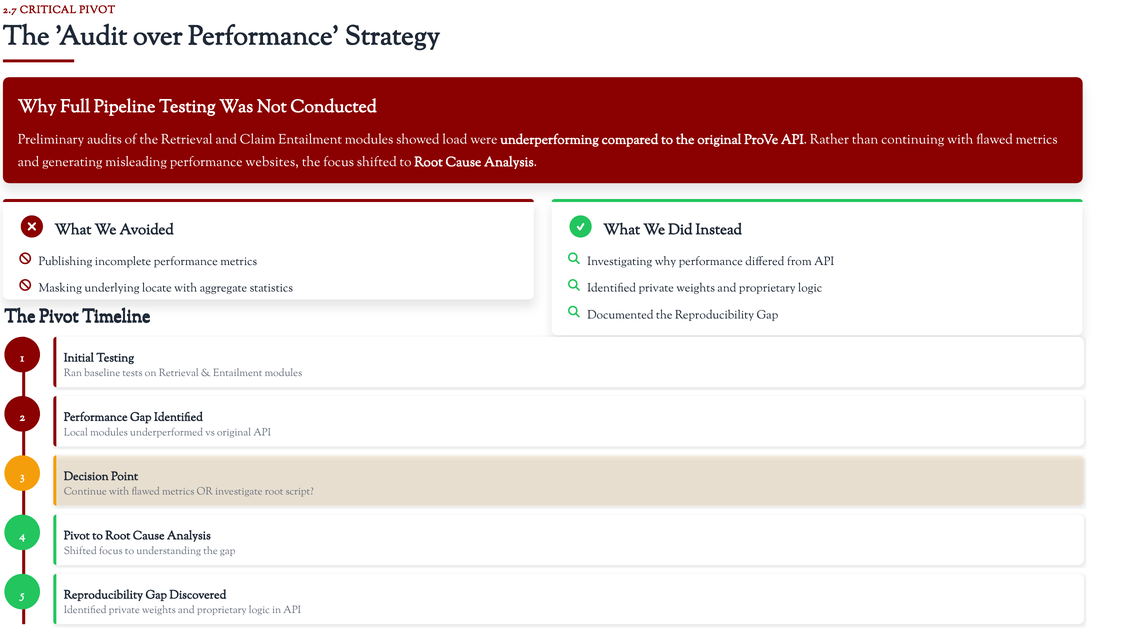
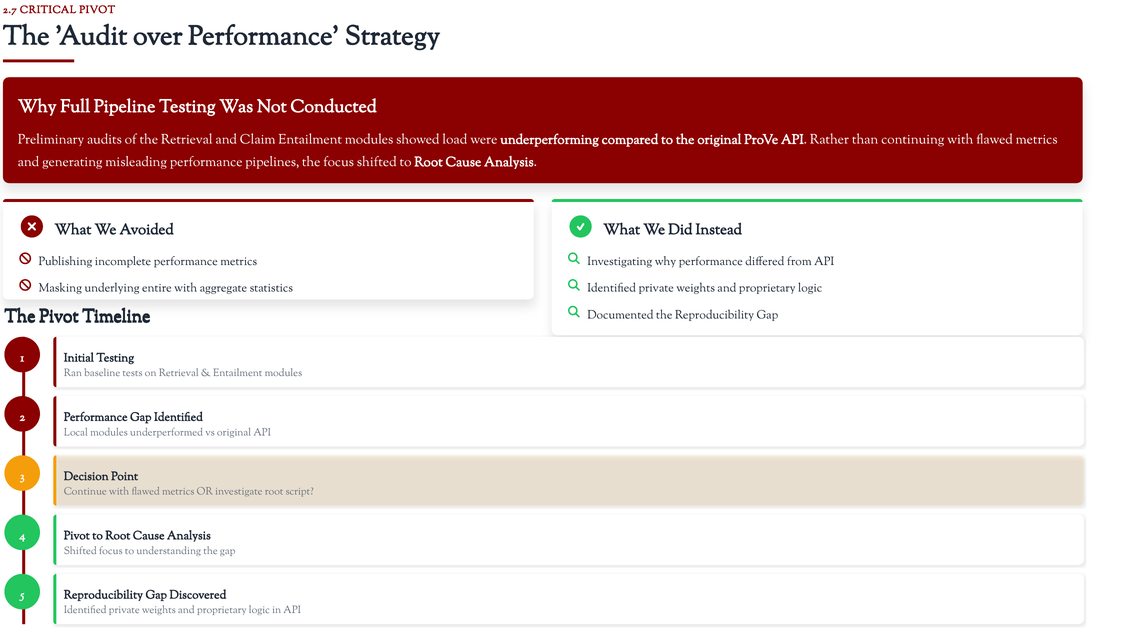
websites: websites -> pipelines (272, 162)
locate: locate -> entire (157, 288)
